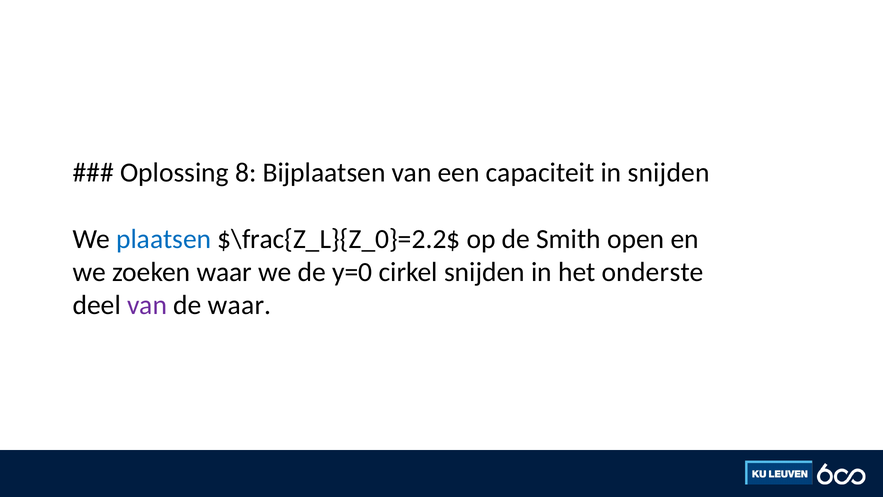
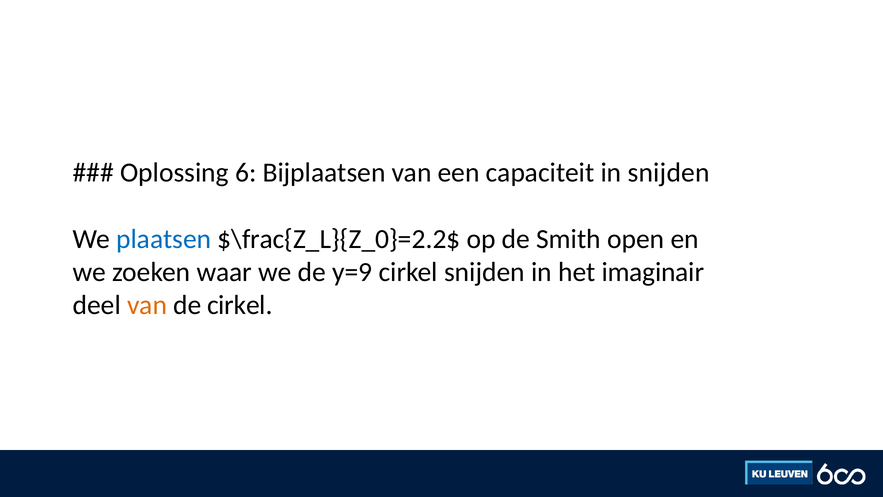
8: 8 -> 6 (246, 173)
y=0: y=0 -> y=9 (352, 272)
onderste: onderste -> imaginair (653, 272)
van colour: purple -> orange (147, 305)
de waar: waar -> cirkel (240, 305)
